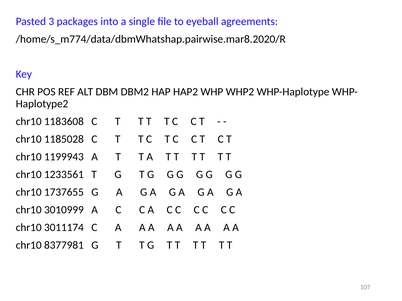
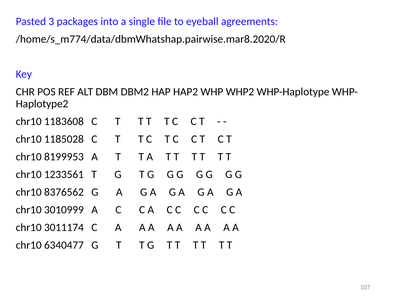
1199943: 1199943 -> 8199953 (64, 157)
1737655: 1737655 -> 8376562 (64, 192)
8377981: 8377981 -> 6340477 (64, 245)
